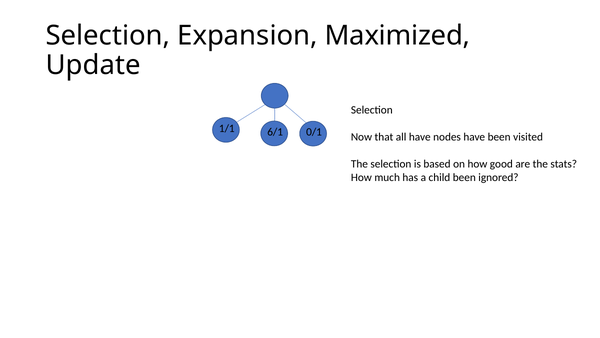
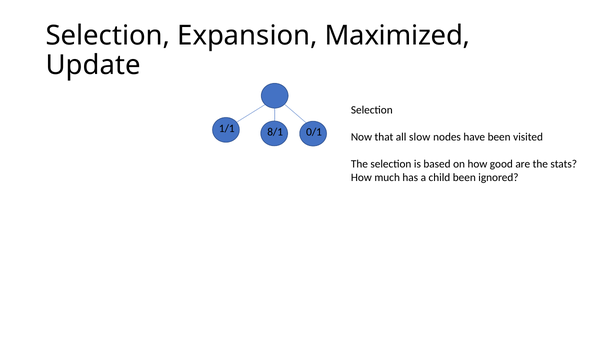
6/1: 6/1 -> 8/1 (275, 132)
all have: have -> slow (420, 137)
